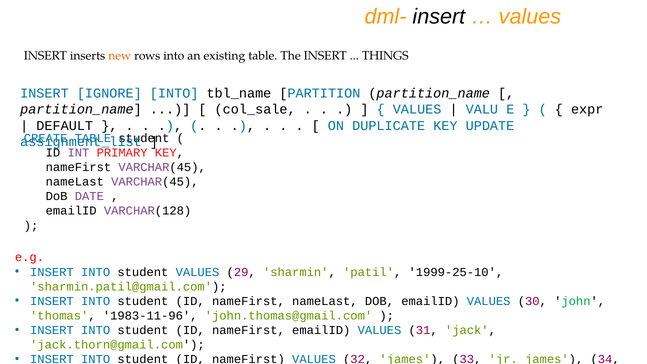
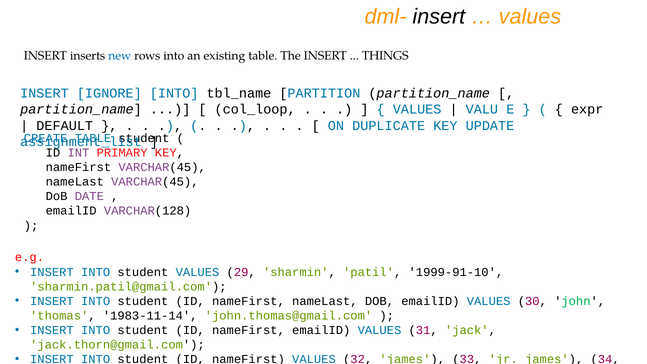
new colour: orange -> blue (120, 56)
col_sale: col_sale -> col_loop (255, 110)
1999-25-10: 1999-25-10 -> 1999-91-10 (456, 272)
1983-11-96: 1983-11-96 -> 1983-11-14 (150, 316)
